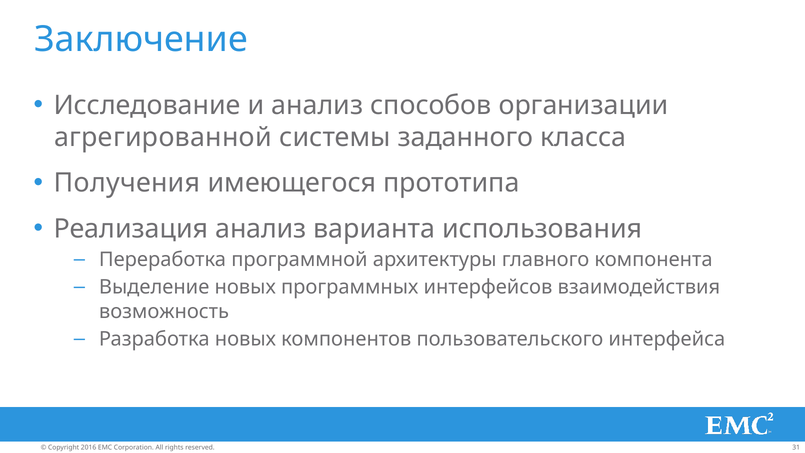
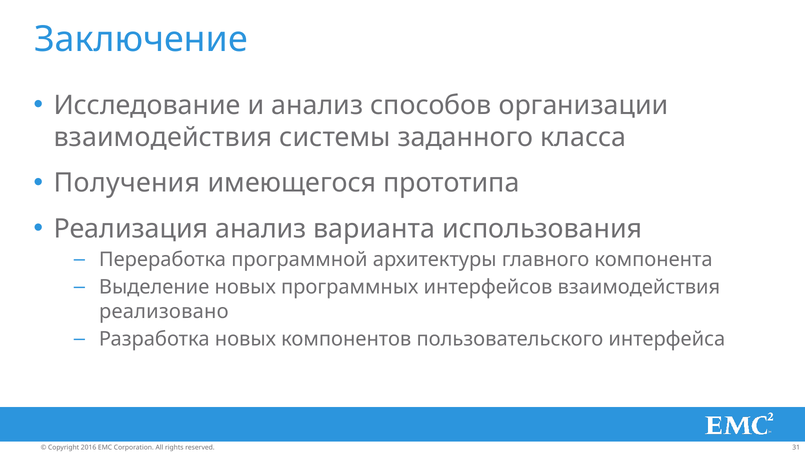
агрегированной: агрегированной -> взаимодействия (163, 137)
возможность: возможность -> реализовано (164, 311)
